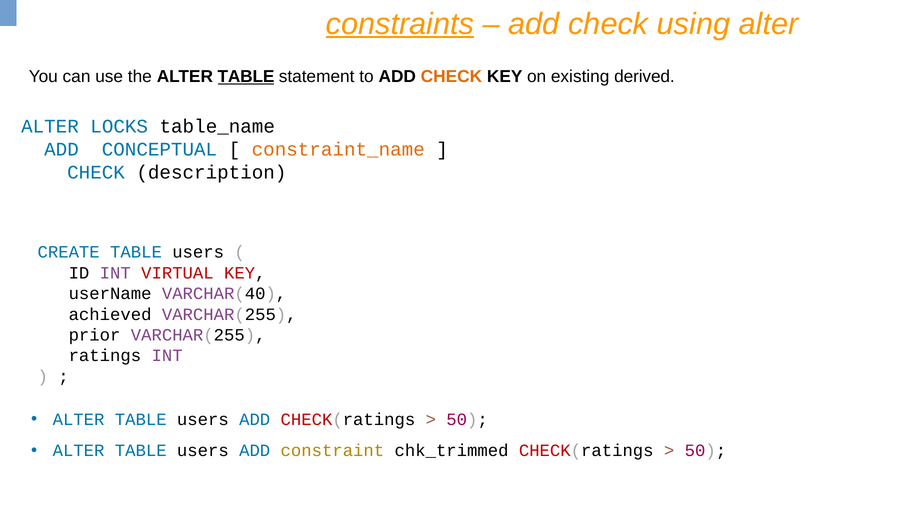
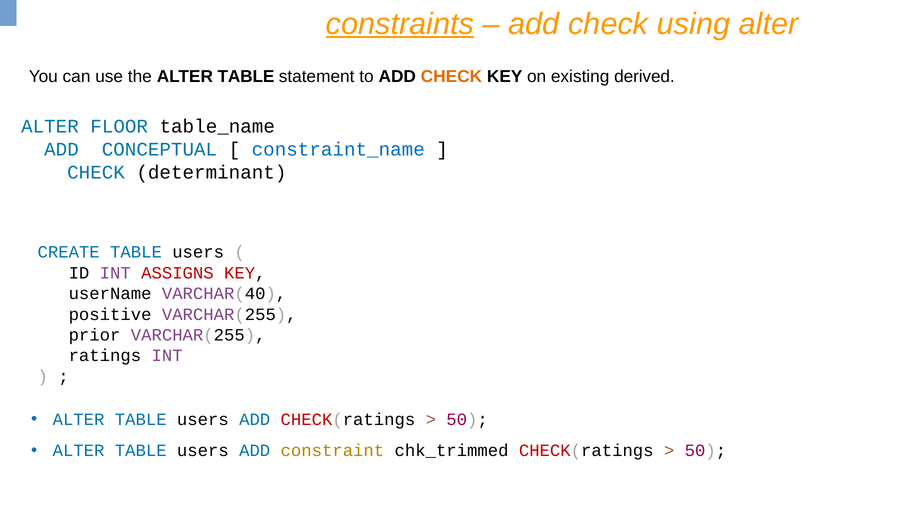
TABLE underline: present -> none (246, 77)
LOCKS: LOCKS -> FLOOR (119, 126)
constraint_name colour: orange -> blue (338, 149)
description: description -> determinant (211, 172)
VIRTUAL: VIRTUAL -> ASSIGNS (177, 273)
achieved: achieved -> positive (110, 314)
